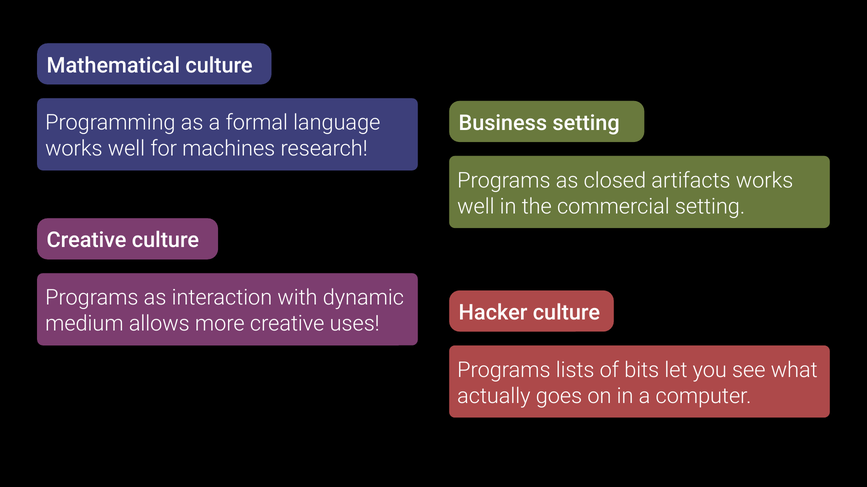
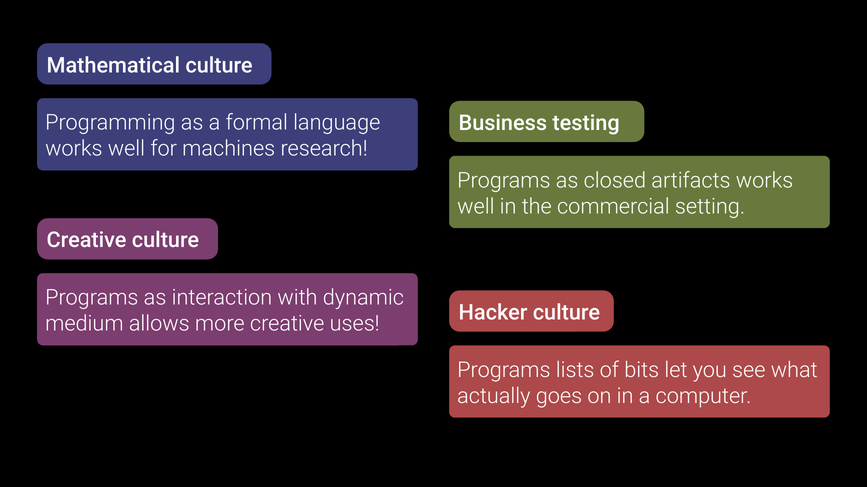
Business setting: setting -> testing (586, 123)
